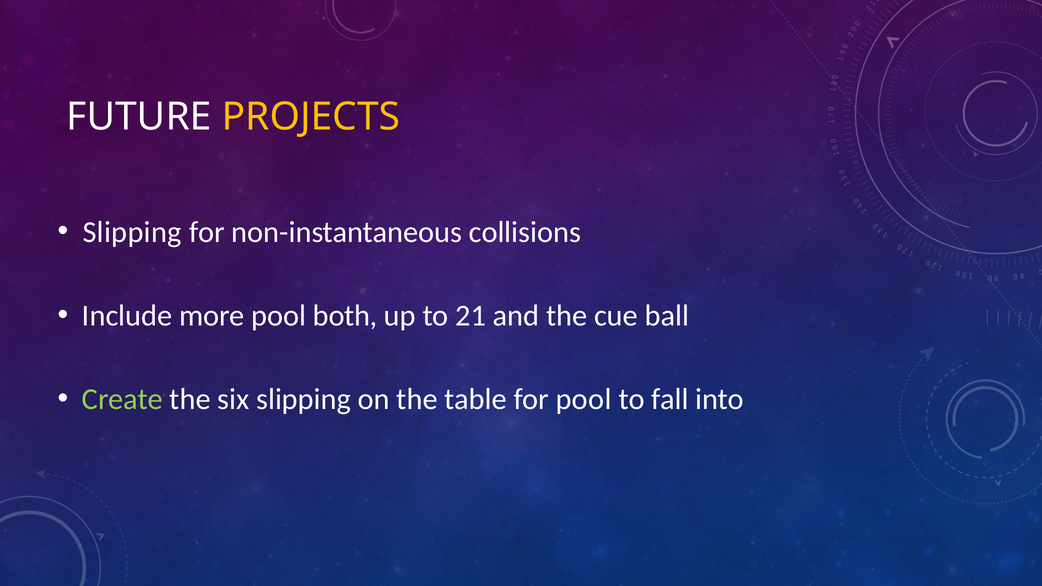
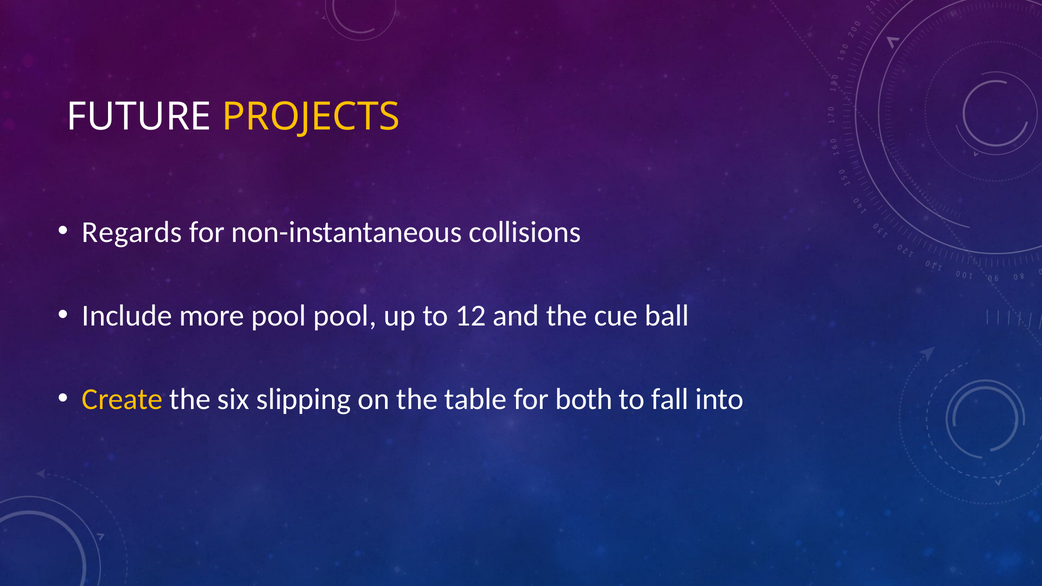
Slipping: Slipping -> Regards (132, 232)
pool both: both -> pool (345, 316)
21: 21 -> 12 (471, 316)
Create colour: light green -> yellow (122, 399)
for pool: pool -> both (584, 399)
